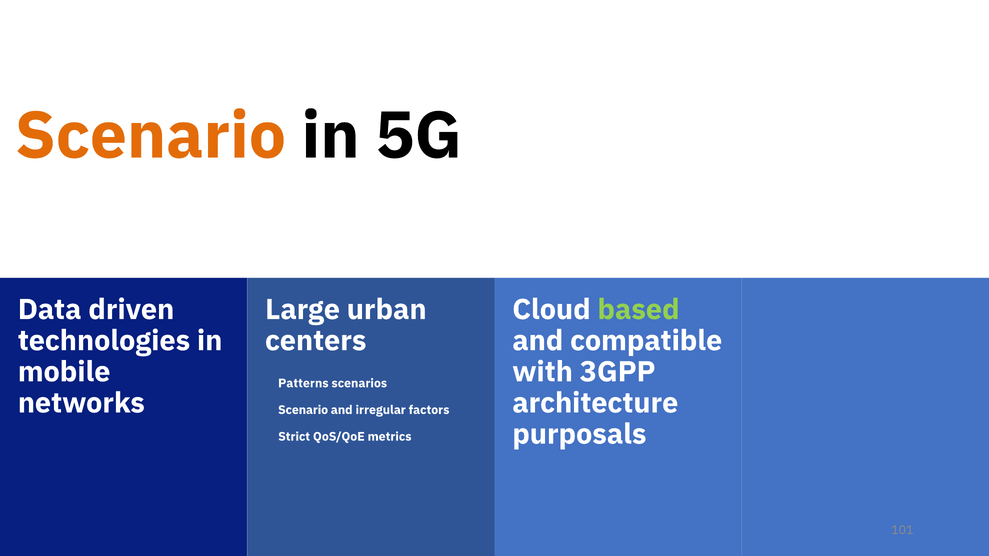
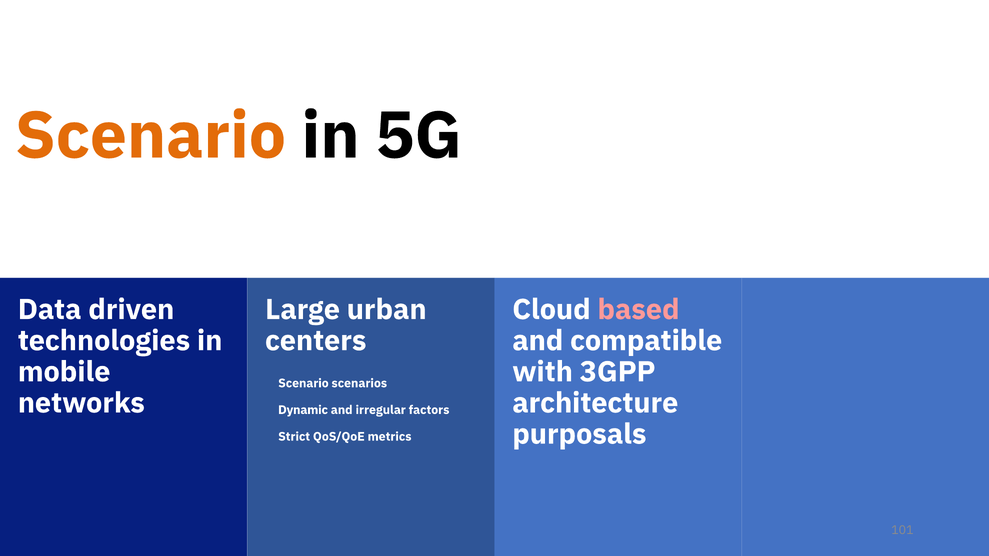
based colour: light green -> pink (639, 310)
Patterns: Patterns -> Scenario (303, 383)
Scenario: Scenario -> Dynamic (303, 410)
